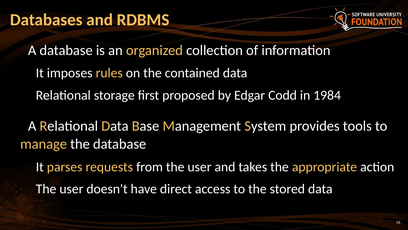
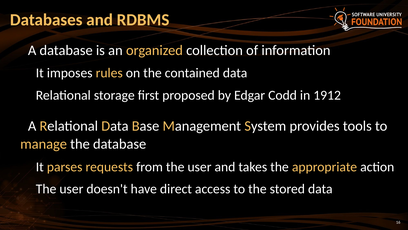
1984: 1984 -> 1912 (327, 95)
